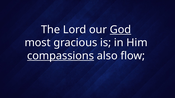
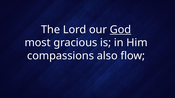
compassions underline: present -> none (61, 56)
